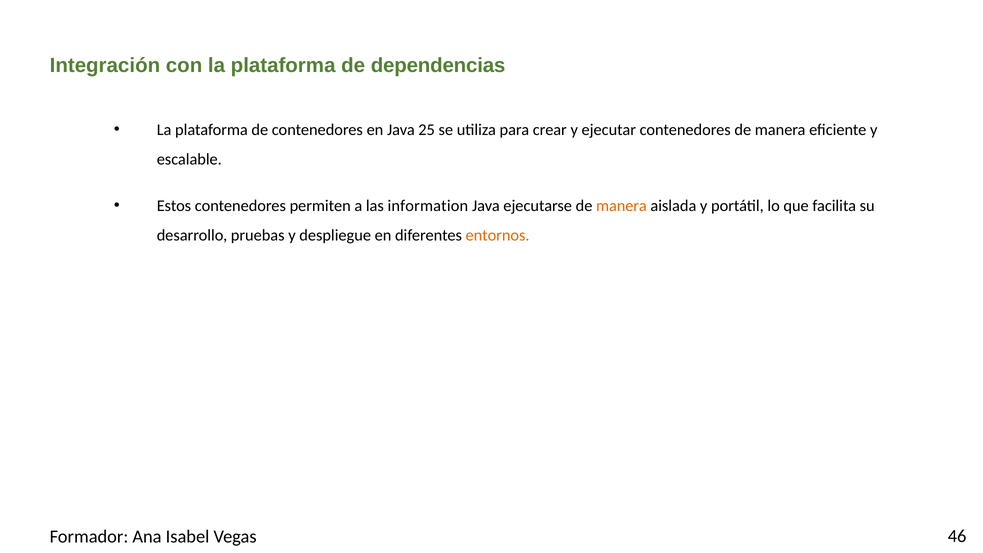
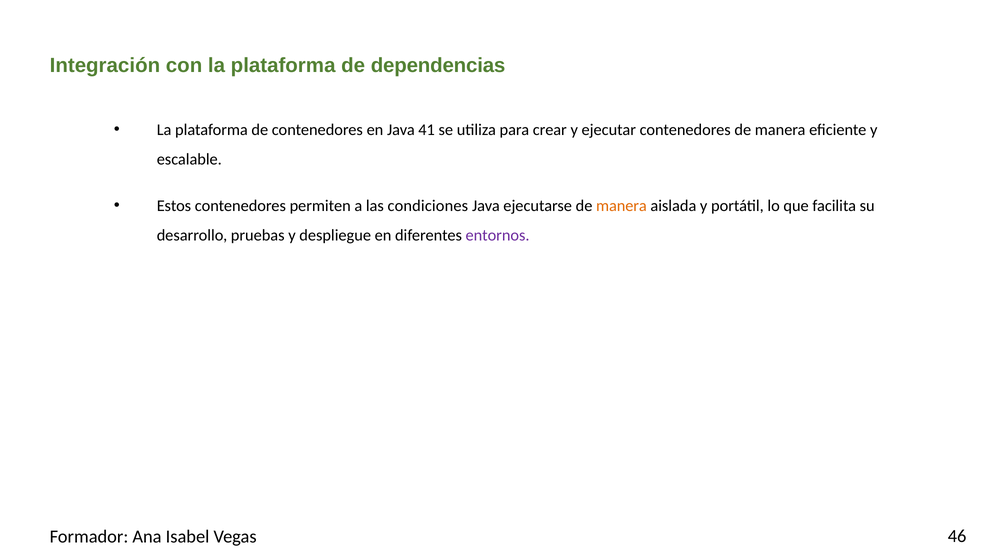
25: 25 -> 41 (427, 130)
information: information -> condiciones (428, 206)
entornos colour: orange -> purple (498, 235)
